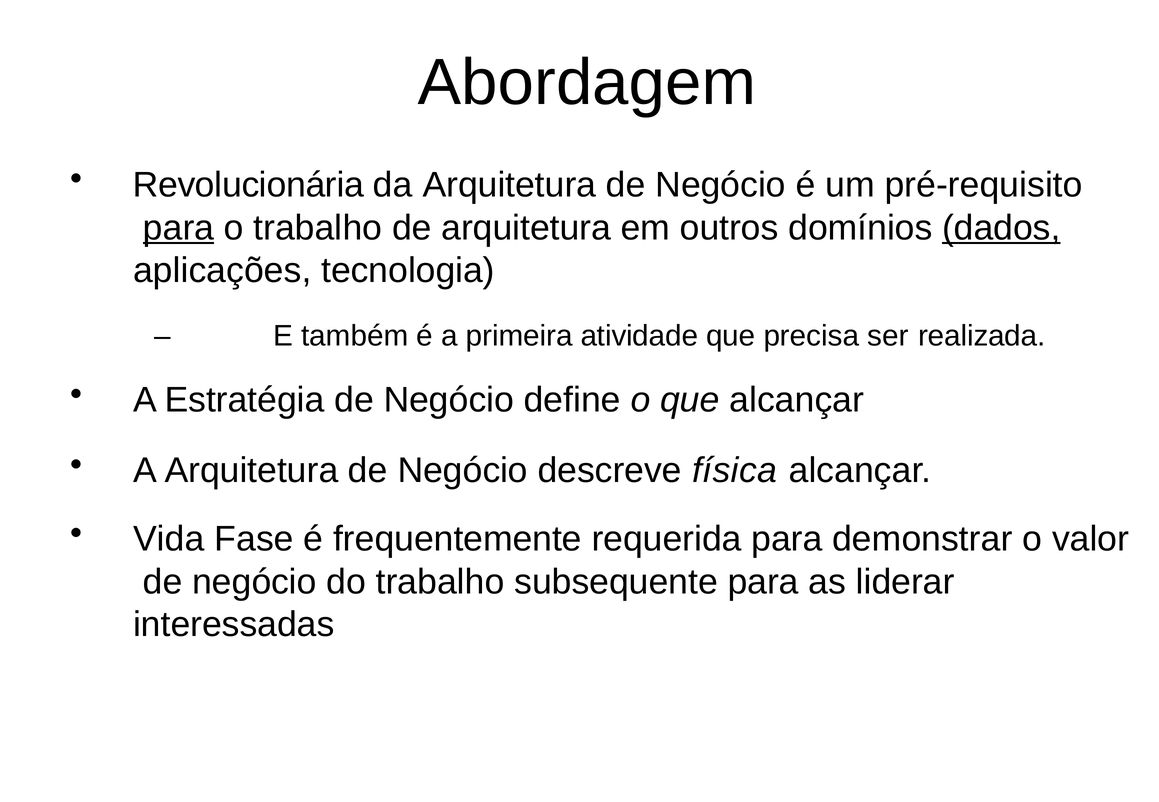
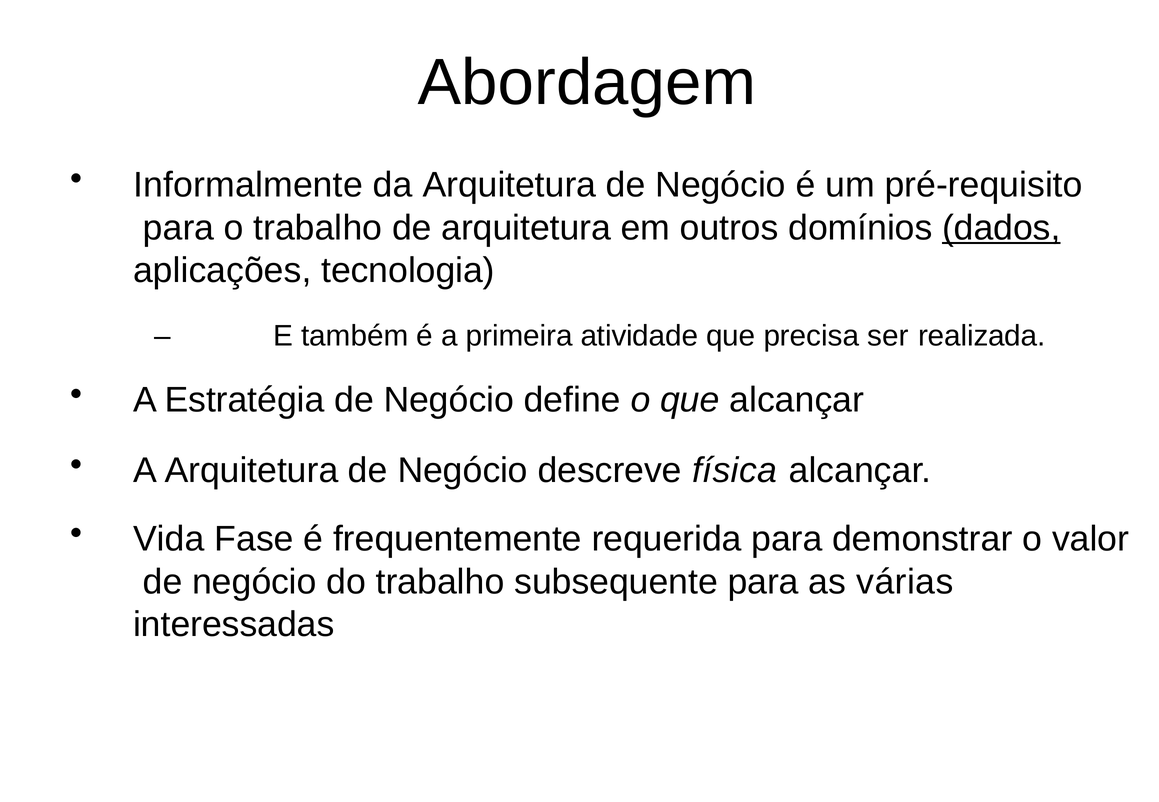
Revolucionária: Revolucionária -> Informalmente (248, 185)
para underline: present -> none (179, 228)
liderar: liderar -> várias (905, 582)
